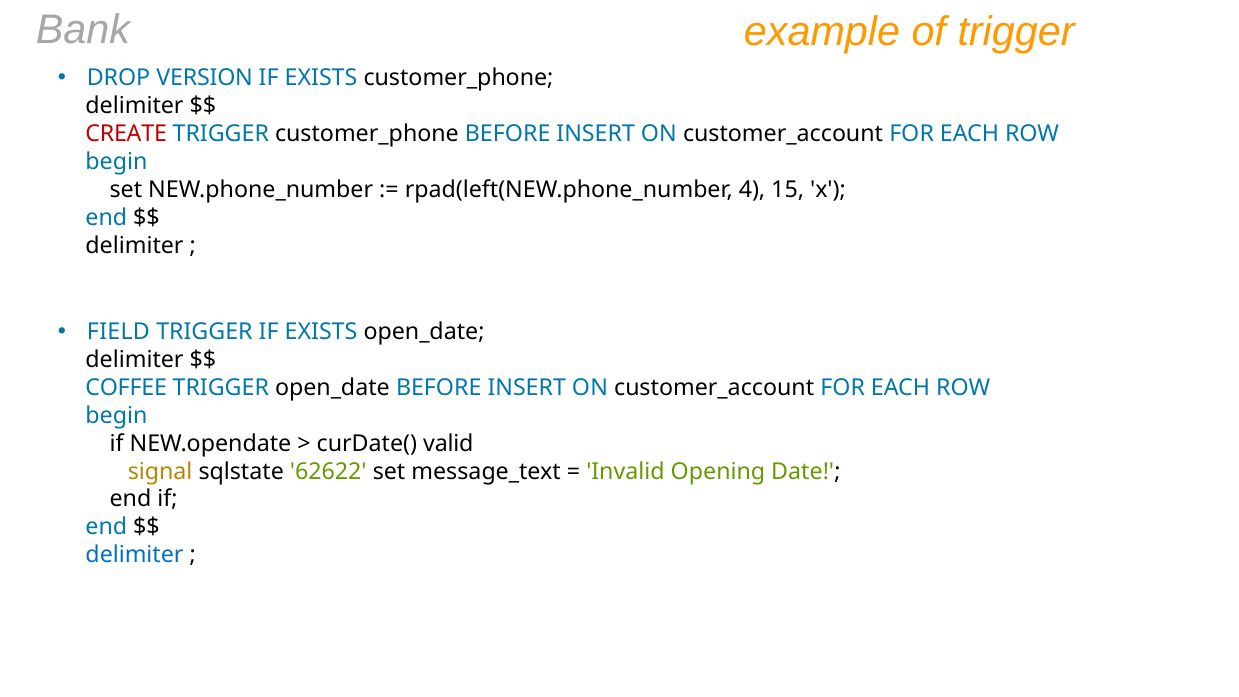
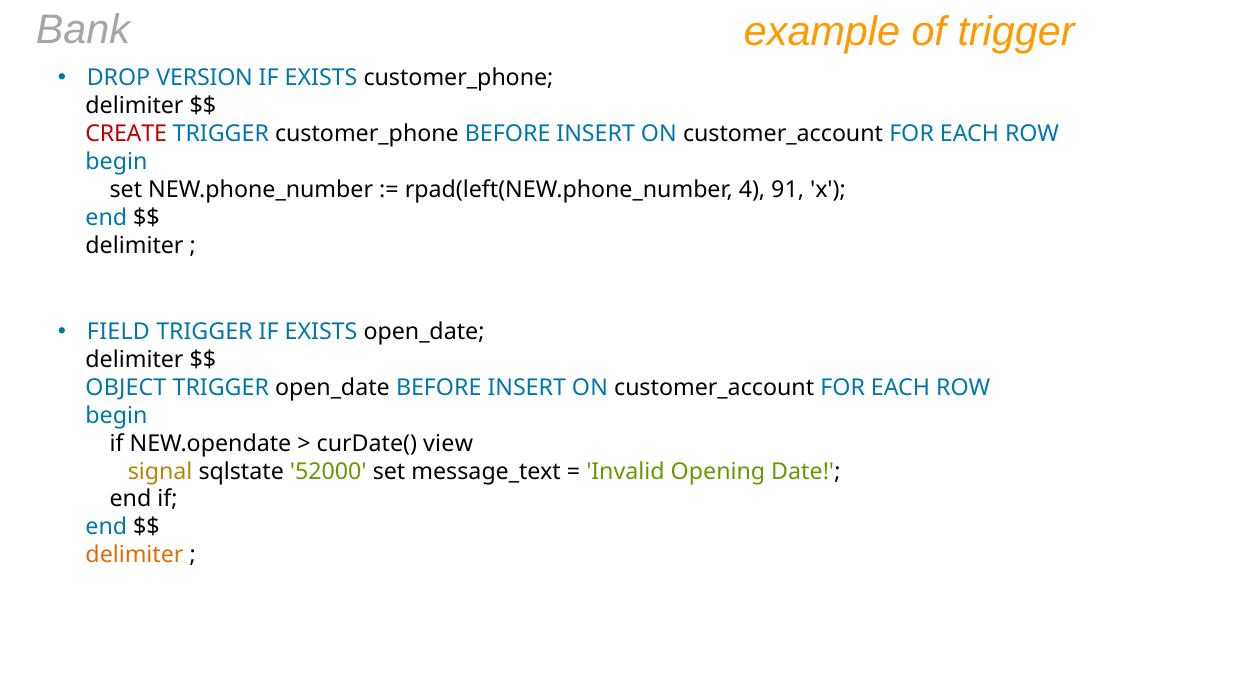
15: 15 -> 91 (788, 190)
COFFEE: COFFEE -> OBJECT (126, 388)
valid: valid -> view (448, 443)
62622: 62622 -> 52000 (328, 471)
delimiter colour: blue -> orange (135, 555)
